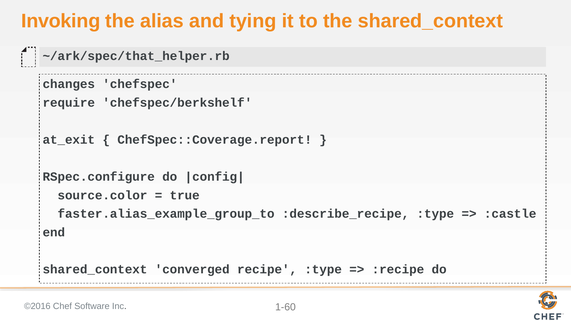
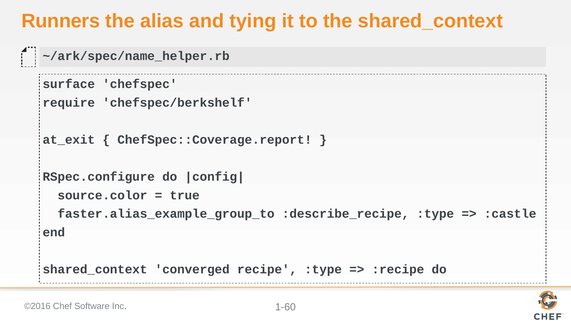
Invoking: Invoking -> Runners (61, 21)
~/ark/spec/that_helper.rb: ~/ark/spec/that_helper.rb -> ~/ark/spec/name_helper.rb (136, 56)
changes: changes -> surface (69, 84)
